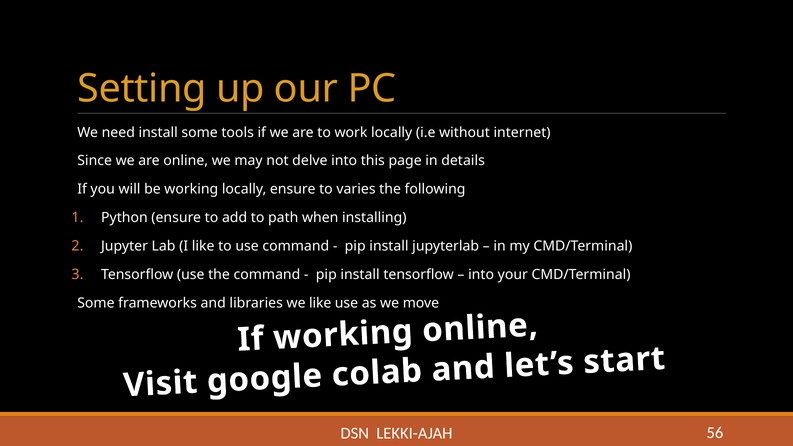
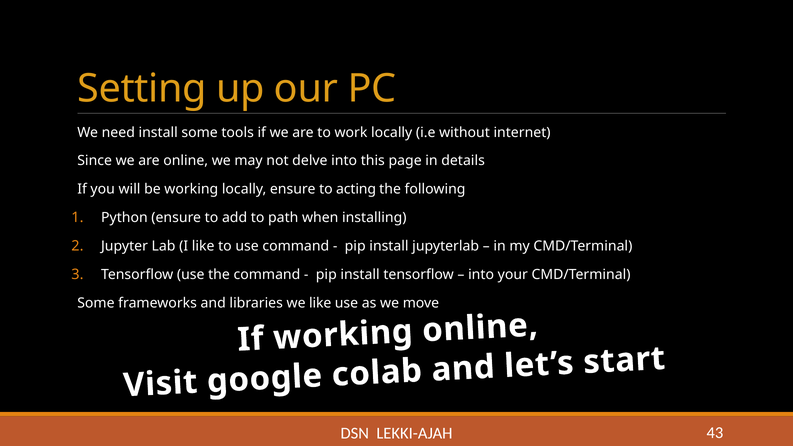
varies: varies -> acting (356, 189)
56: 56 -> 43 (715, 433)
